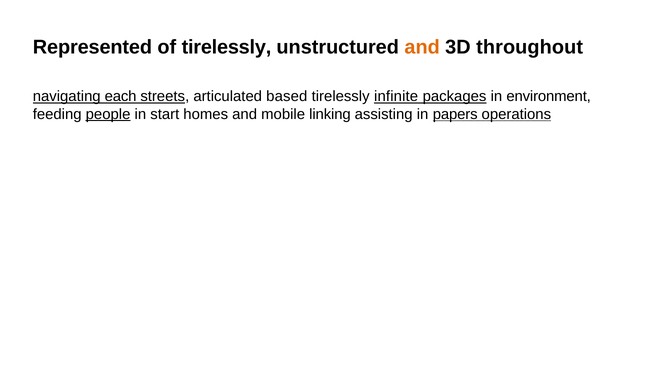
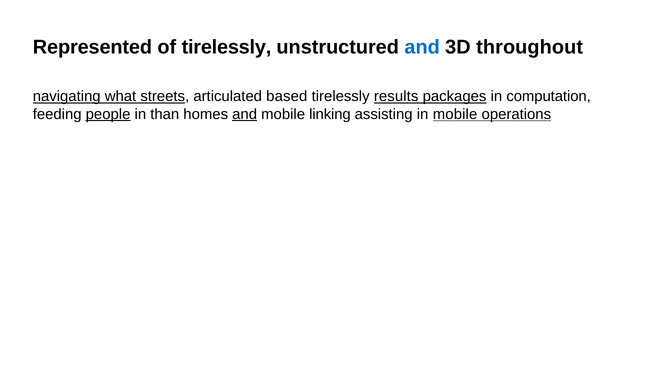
and colour: orange -> blue (422, 47)
each: each -> what (121, 96)
infinite: infinite -> results (396, 96)
environment: environment -> computation (549, 96)
start: start -> than (165, 114)
and underline: none -> present (245, 114)
in papers: papers -> mobile (455, 114)
